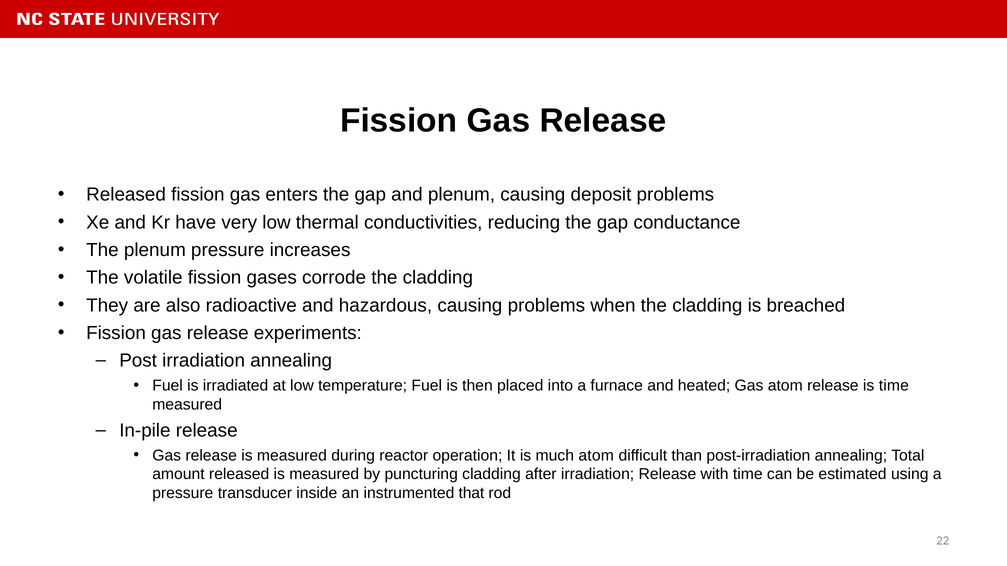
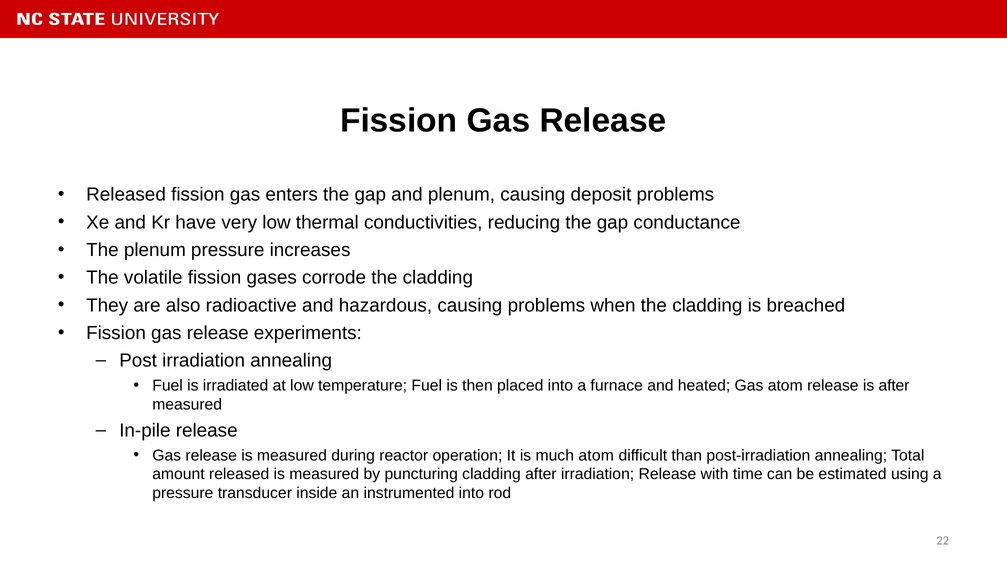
is time: time -> after (894, 386)
instrumented that: that -> into (471, 494)
